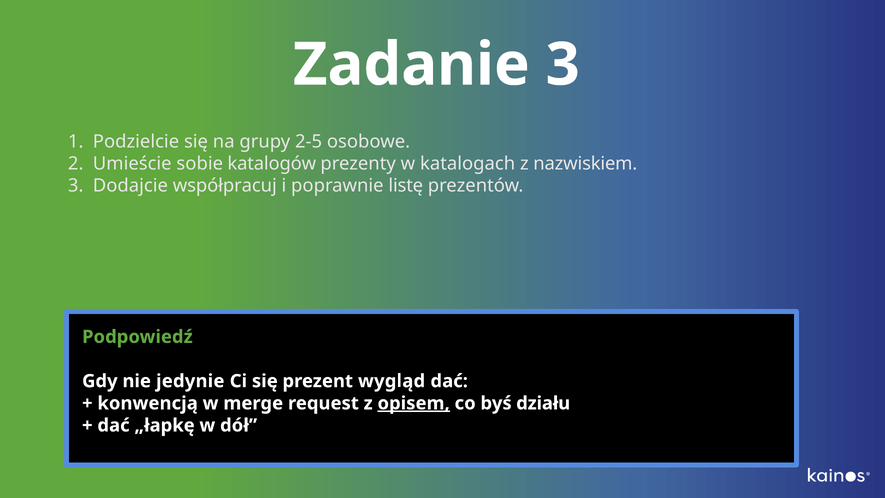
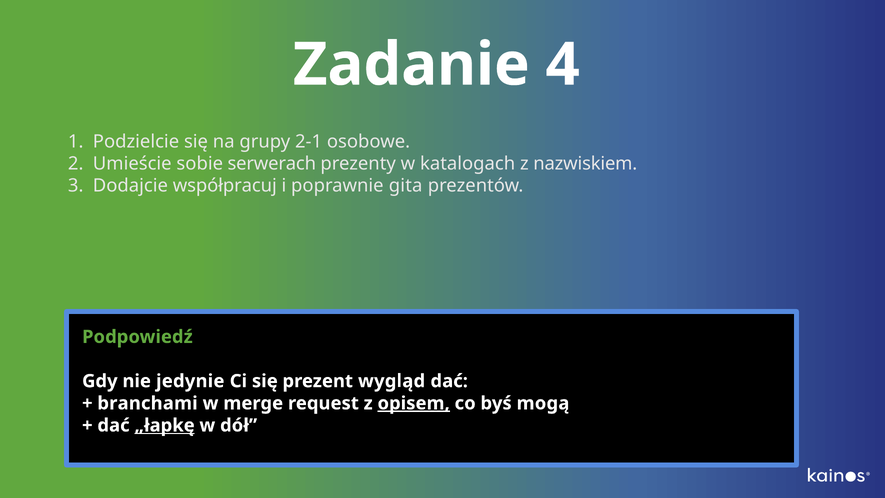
Zadanie 3: 3 -> 4 (563, 65)
2-5: 2-5 -> 2-1 (309, 142)
katalogów: katalogów -> serwerach (272, 164)
listę: listę -> gita (406, 186)
konwencją: konwencją -> branchami (148, 403)
działu: działu -> mogą (543, 403)
„łapkę underline: none -> present (165, 425)
